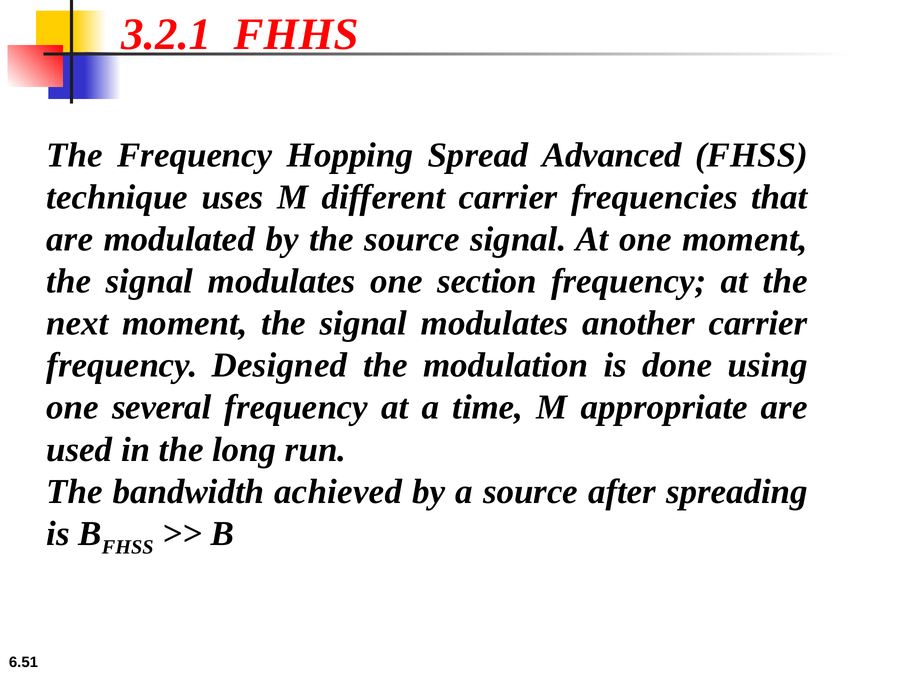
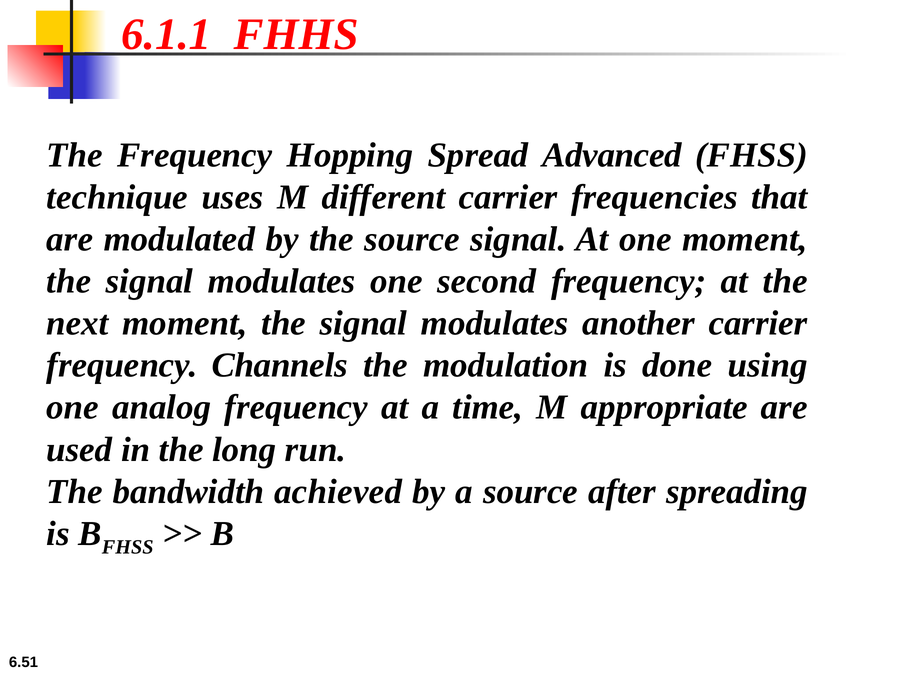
3.2.1: 3.2.1 -> 6.1.1 (166, 35)
section: section -> second (487, 281)
Designed: Designed -> Channels (280, 365)
several: several -> analog (162, 407)
